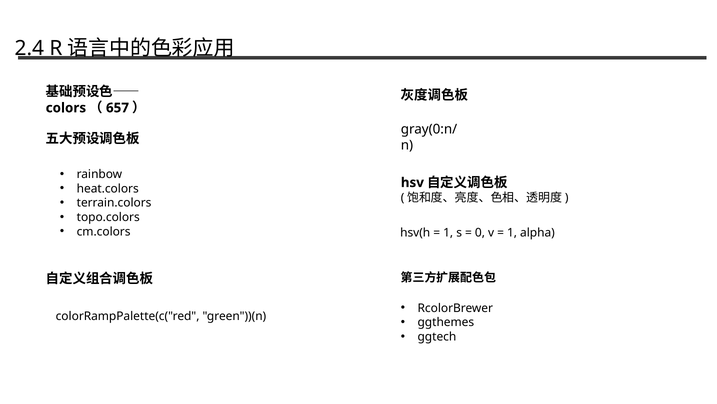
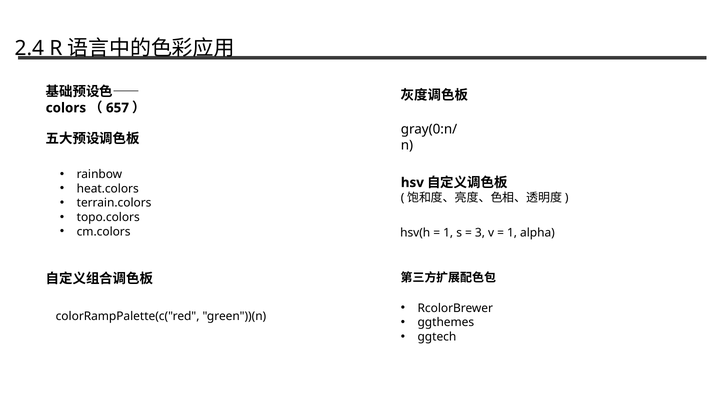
0: 0 -> 3 (480, 232)
